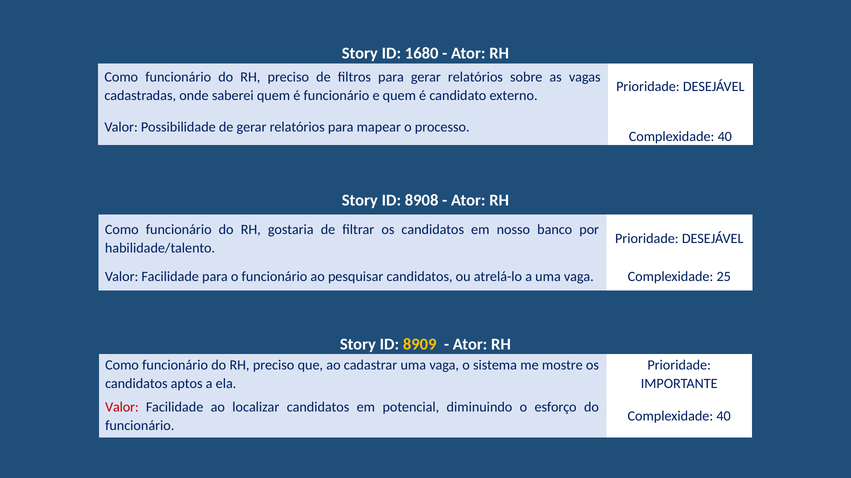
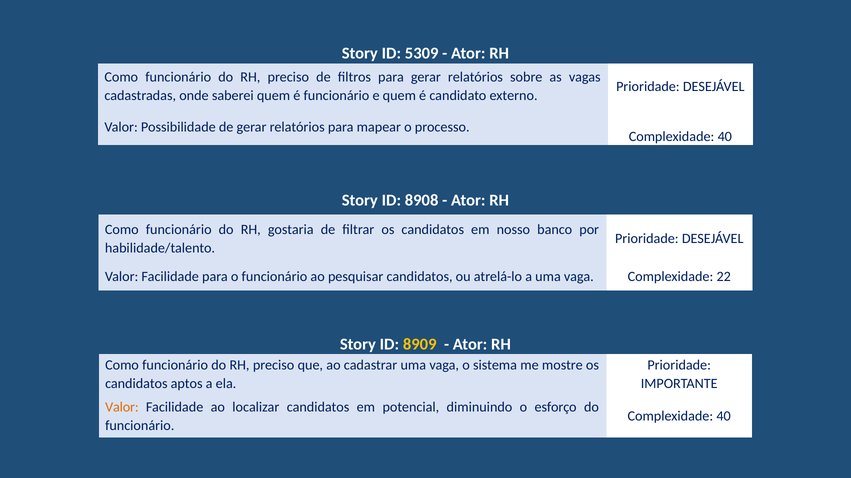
1680: 1680 -> 5309 (422, 54)
25: 25 -> 22 (724, 277)
Valor colour: red -> orange (122, 408)
